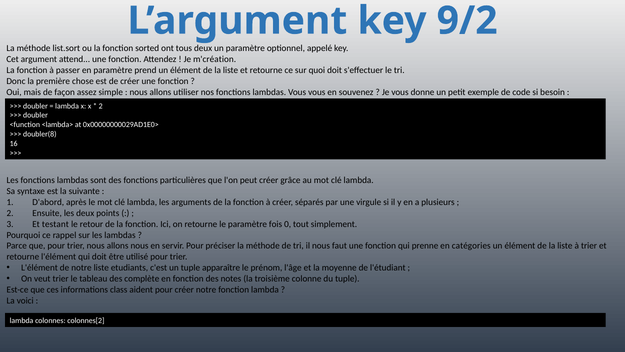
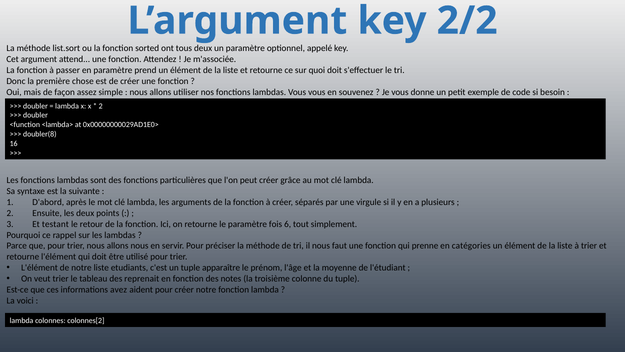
9/2: 9/2 -> 2/2 (467, 21)
m'création: m'création -> m'associée (215, 59)
0: 0 -> 6 (288, 224)
complète: complète -> reprenait (142, 278)
class: class -> avez (119, 289)
